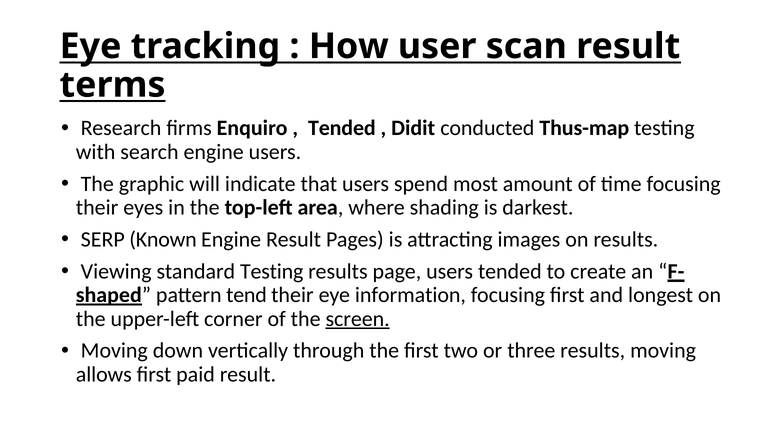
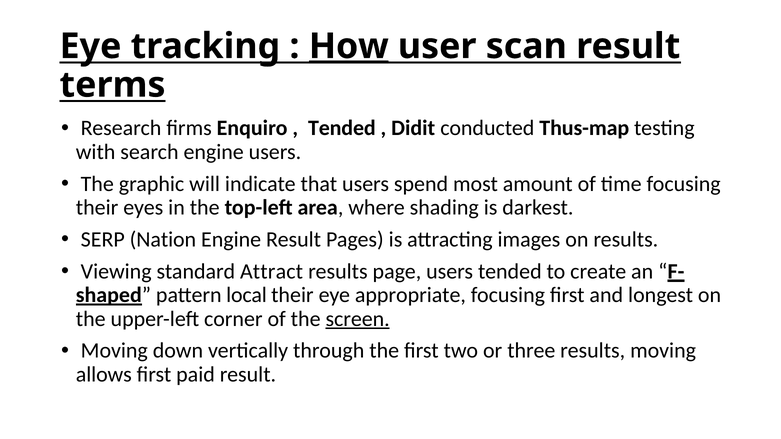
How underline: none -> present (349, 46)
Known: Known -> Nation (163, 240)
standard Testing: Testing -> Attract (272, 272)
tend: tend -> local (247, 295)
information: information -> appropriate (410, 295)
